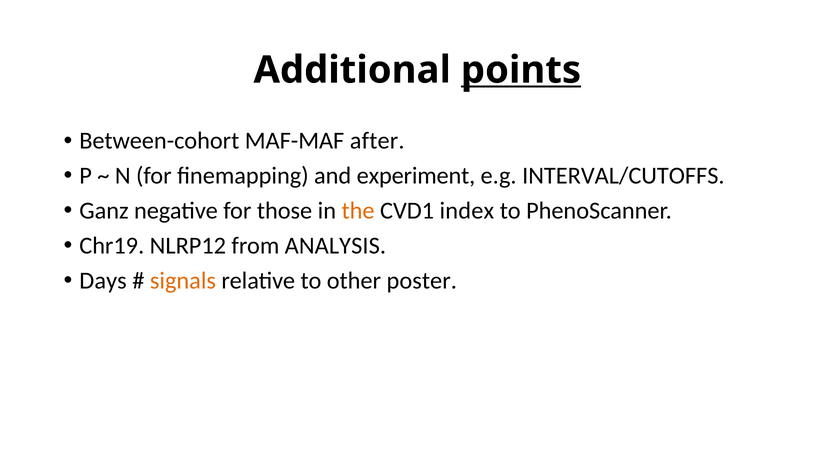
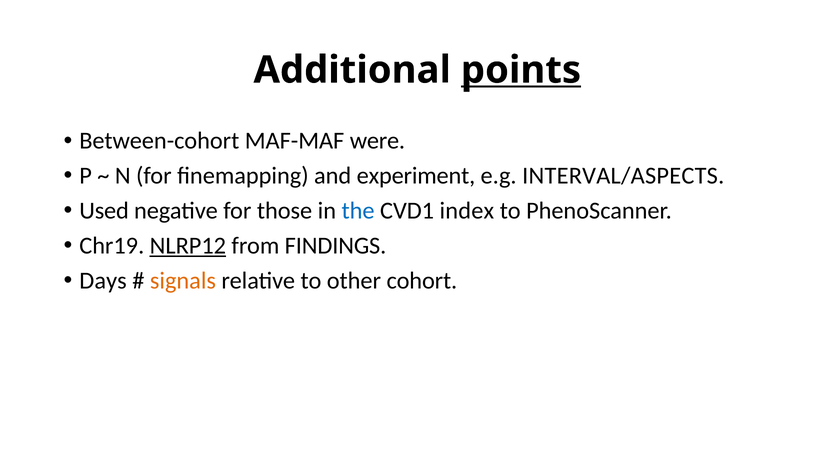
after: after -> were (377, 141)
INTERVAL/CUTOFFS: INTERVAL/CUTOFFS -> INTERVAL/ASPECTS (623, 176)
Ganz: Ganz -> Used (104, 211)
the colour: orange -> blue (358, 211)
NLRP12 underline: none -> present (188, 246)
ANALYSIS: ANALYSIS -> FINDINGS (336, 246)
poster: poster -> cohort (422, 281)
